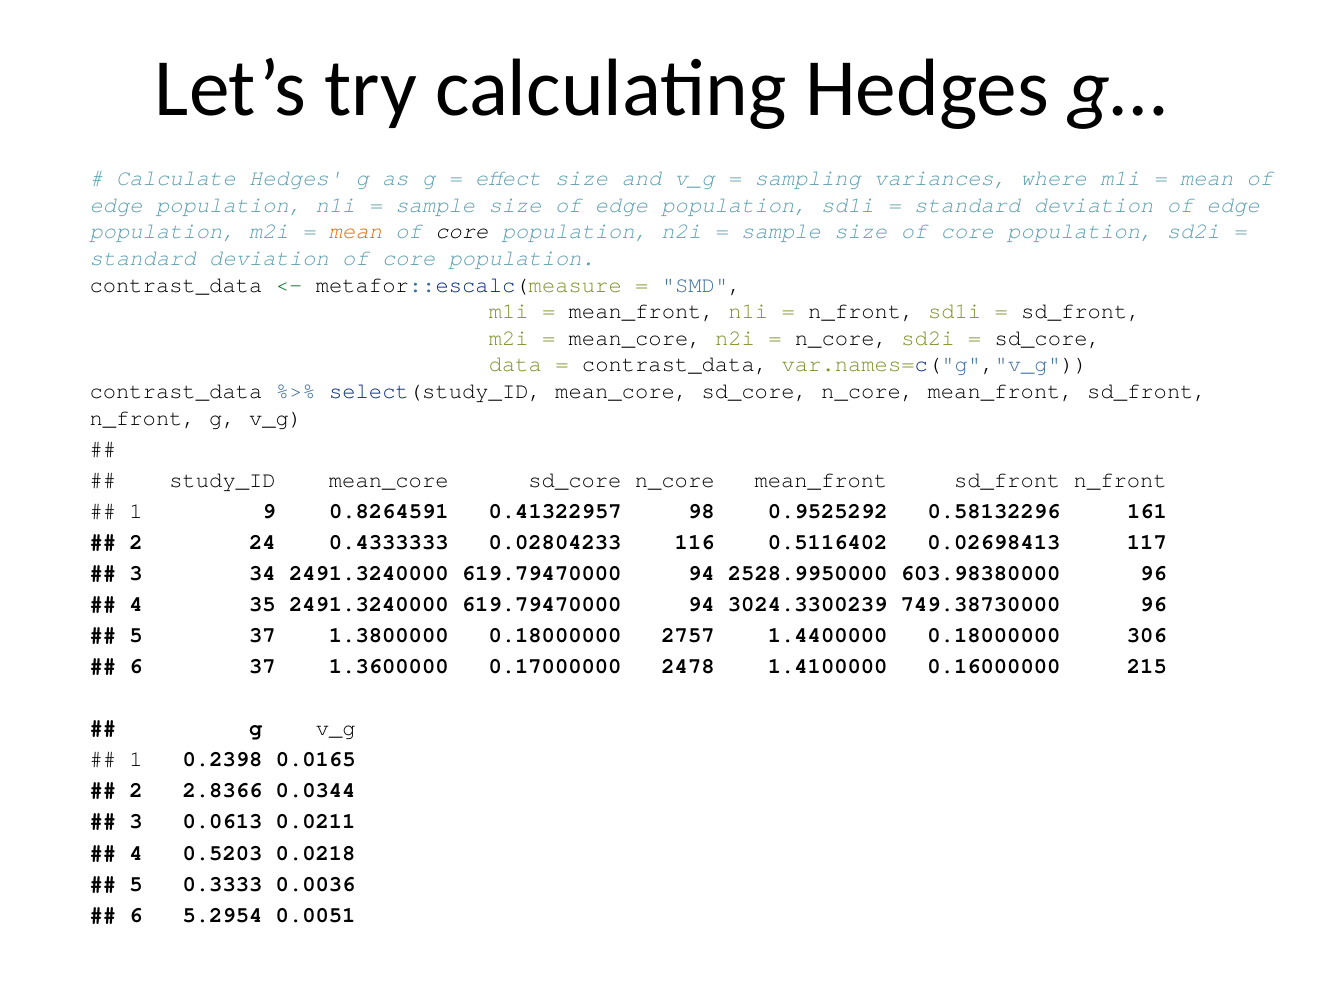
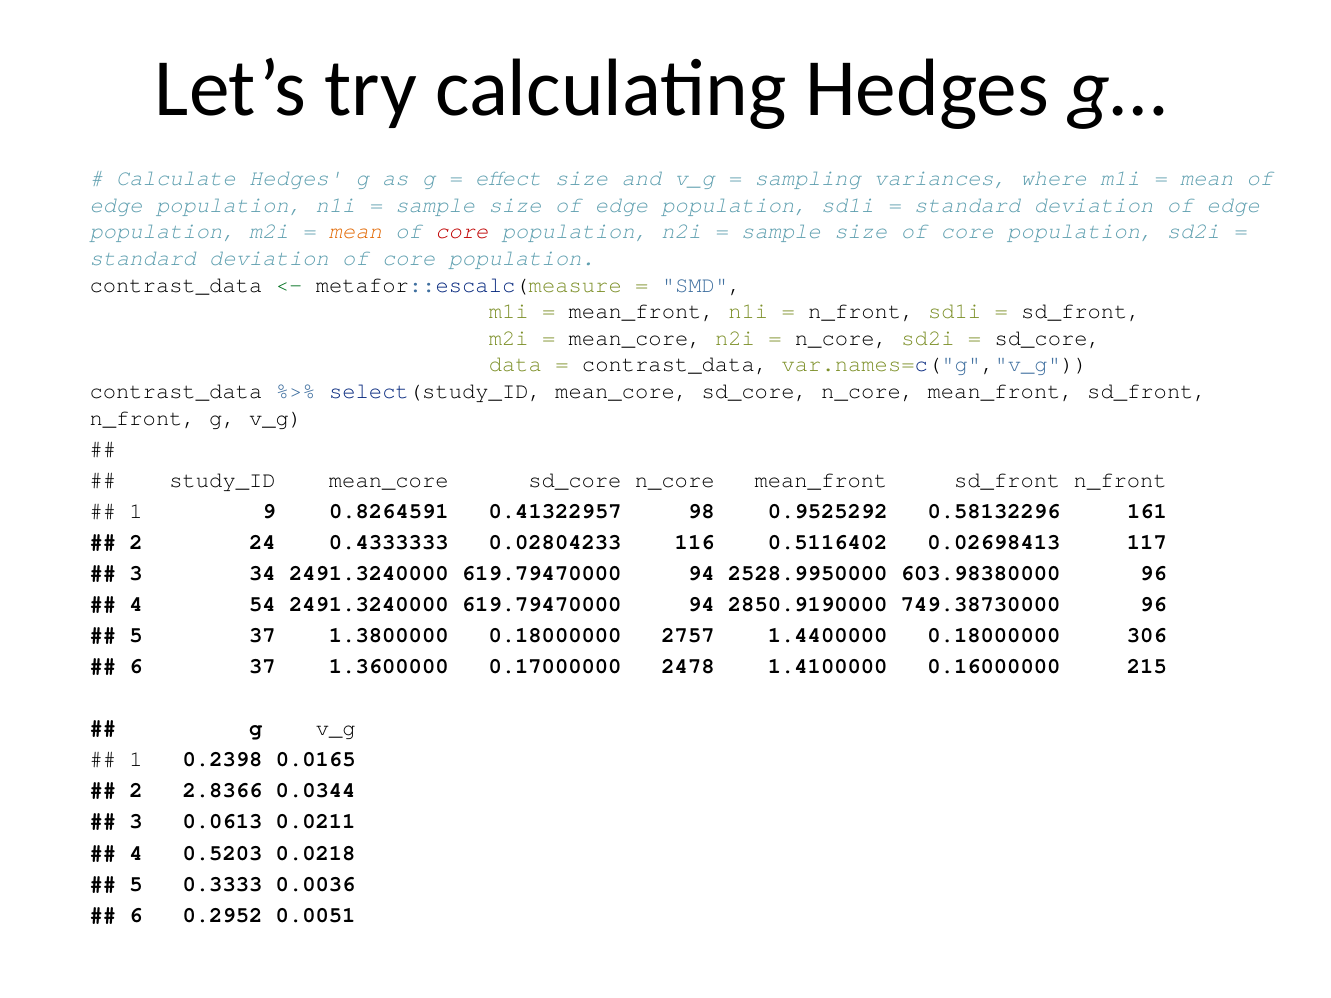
core colour: black -> red (462, 232)
35: 35 -> 54 (262, 604)
3024.3300239: 3024.3300239 -> 2850.9190000 (808, 604)
5.2954: 5.2954 -> 0.2952 (223, 915)
